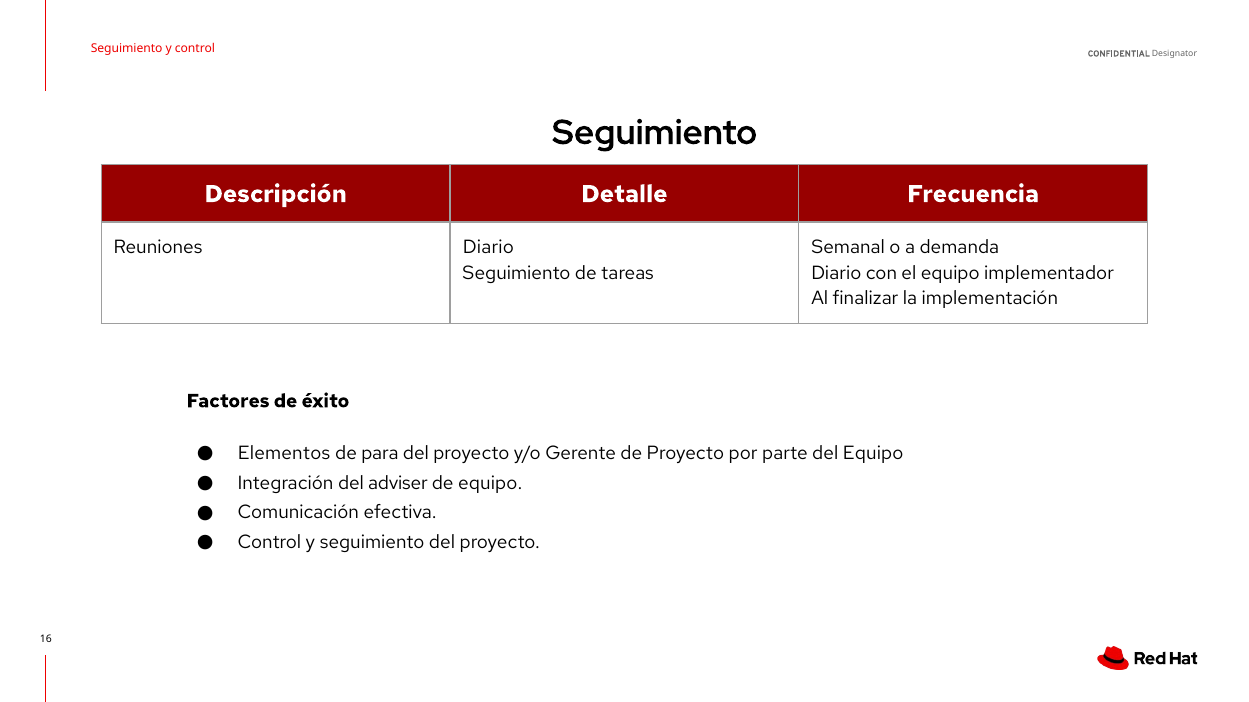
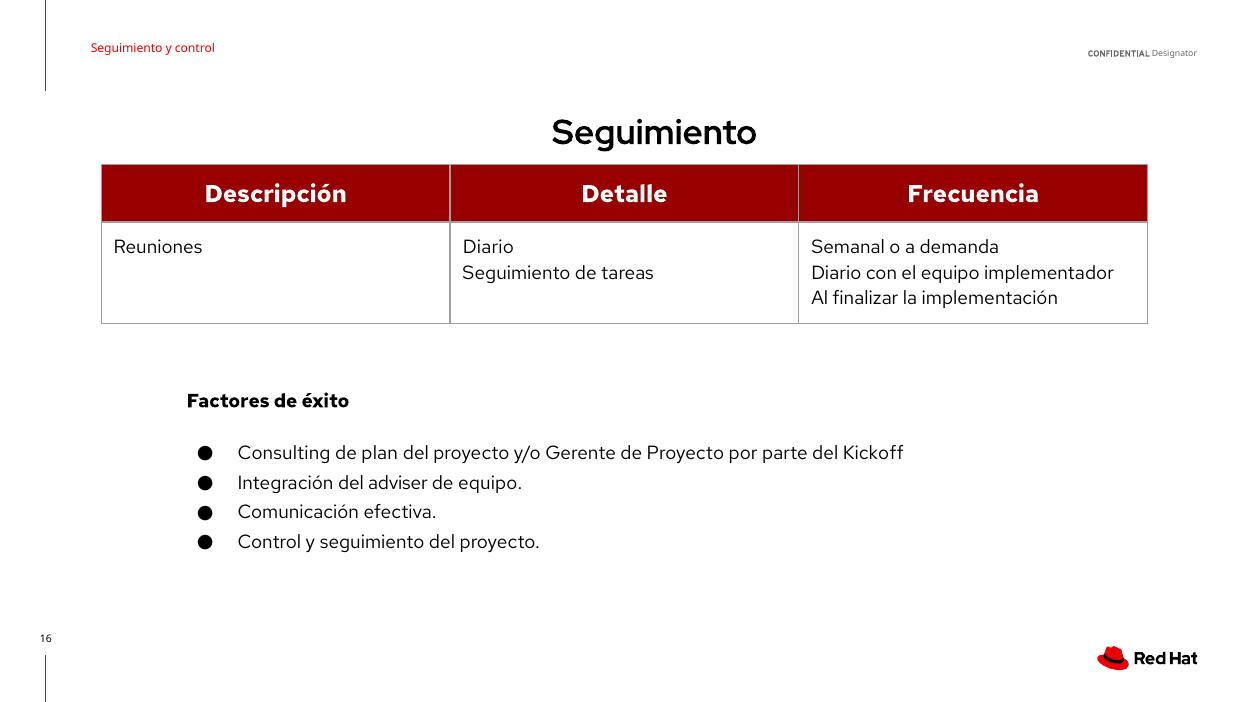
Elementos: Elementos -> Consulting (284, 454)
para: para -> plan (380, 454)
del Equipo: Equipo -> Kickoff (873, 454)
